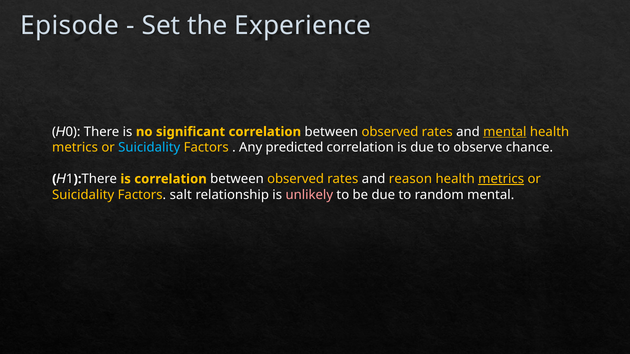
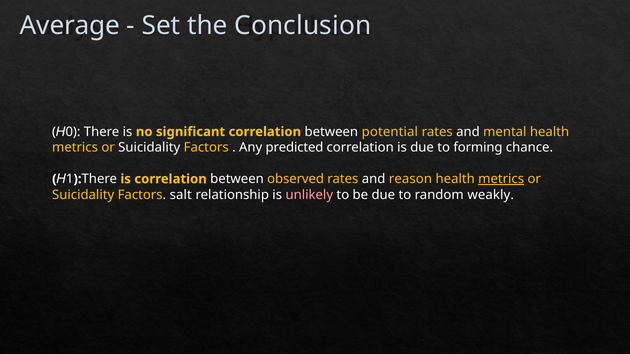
Episode: Episode -> Average (70, 25)
Experience: Experience -> Conclusion (303, 25)
significant correlation between observed: observed -> potential (390, 132)
mental underline: present -> none (505, 132)
Suicidality colour: light blue -> white (149, 148)
observe: observe -> forming (478, 148)
random mental: mental -> weakly (491, 195)
